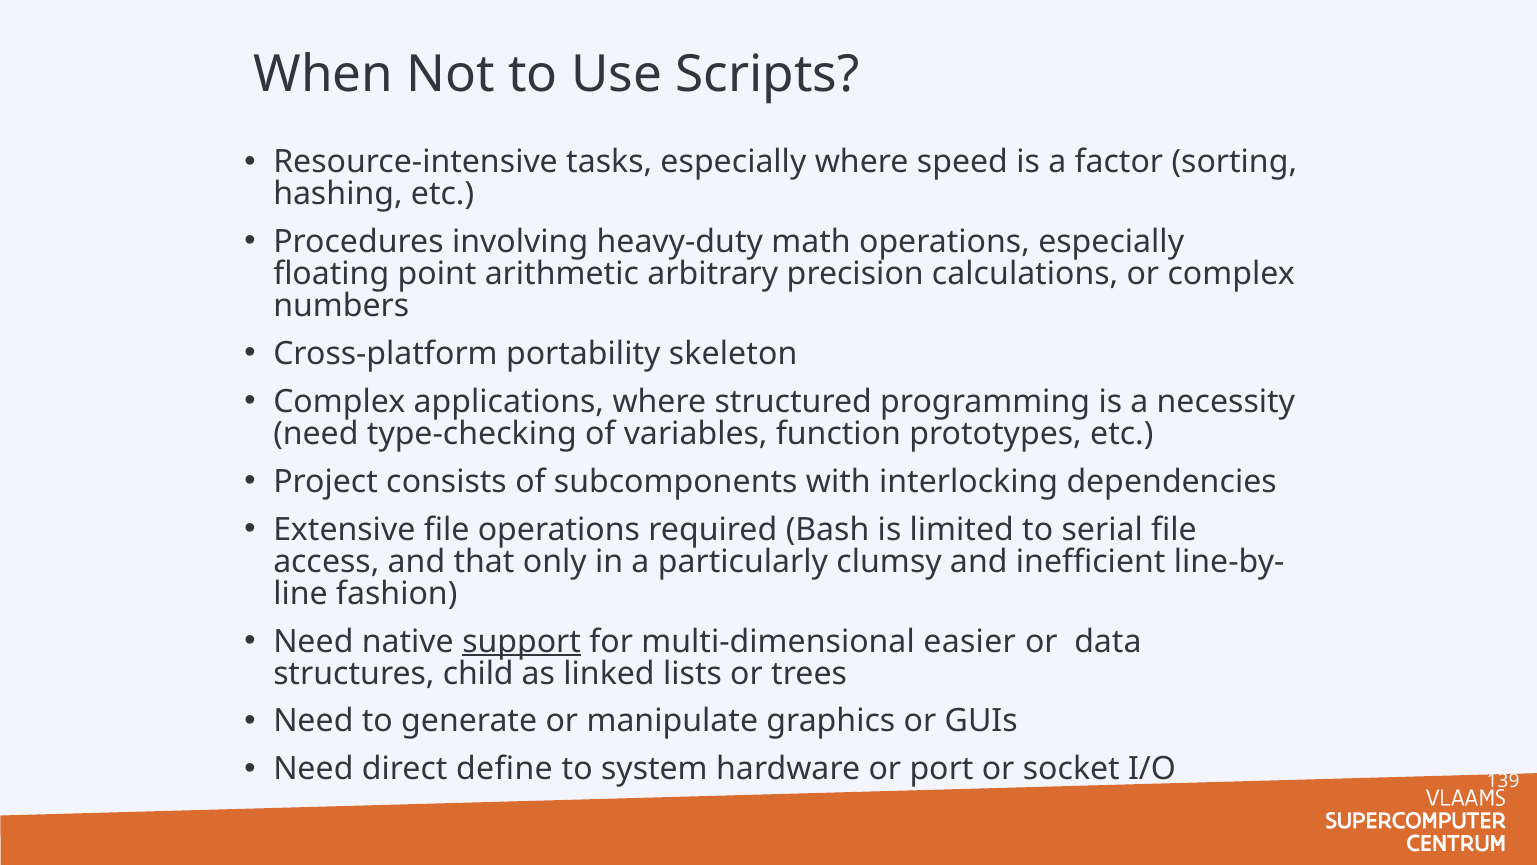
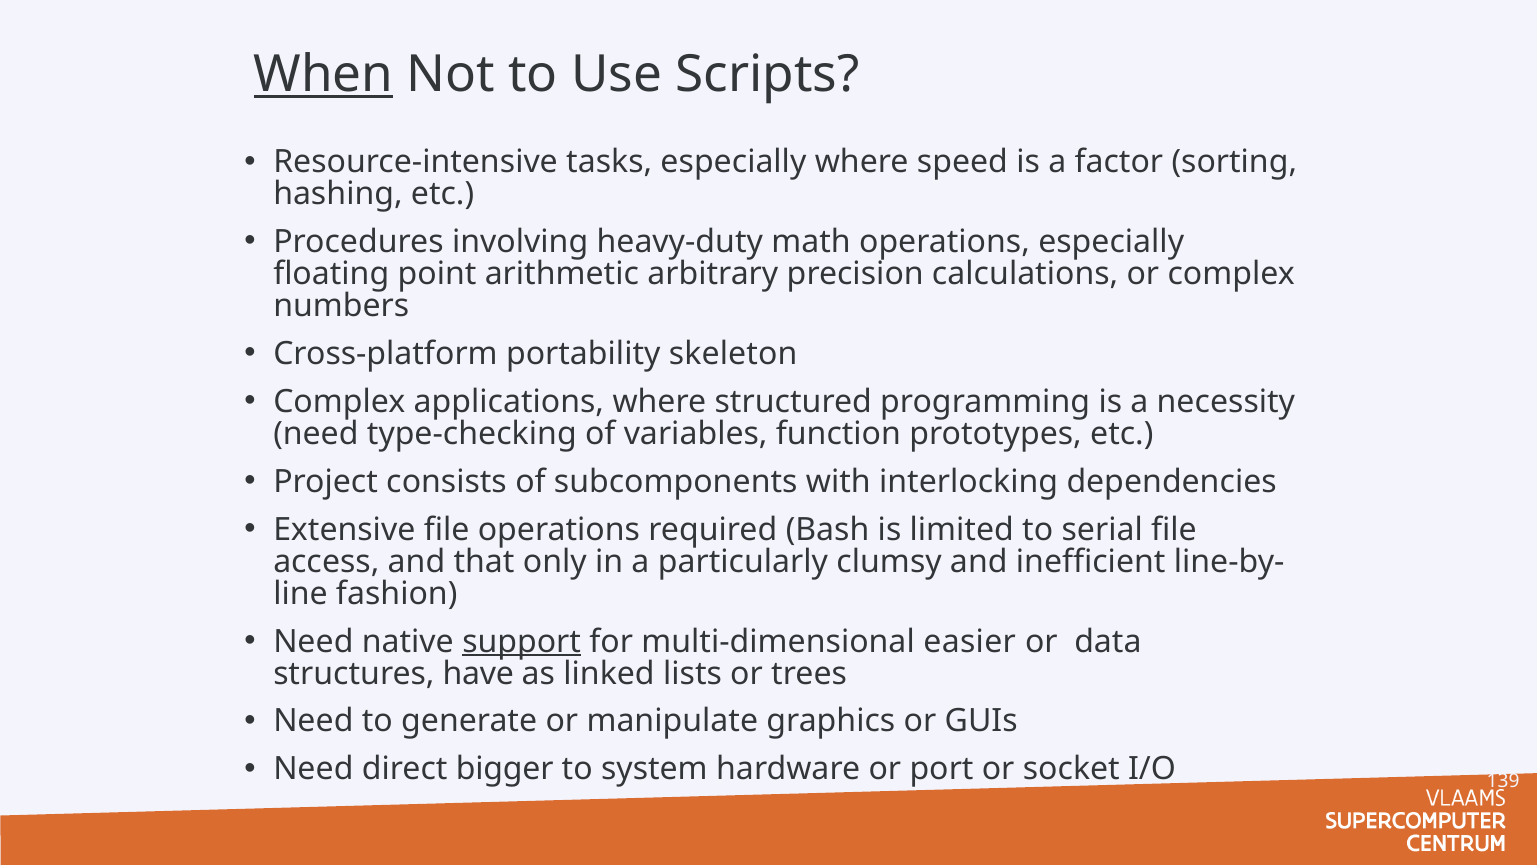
When underline: none -> present (323, 74)
child: child -> have (478, 673)
define: define -> bigger (505, 769)
